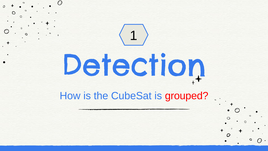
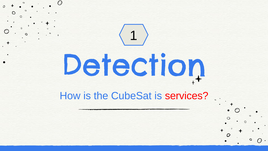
grouped: grouped -> services (187, 96)
